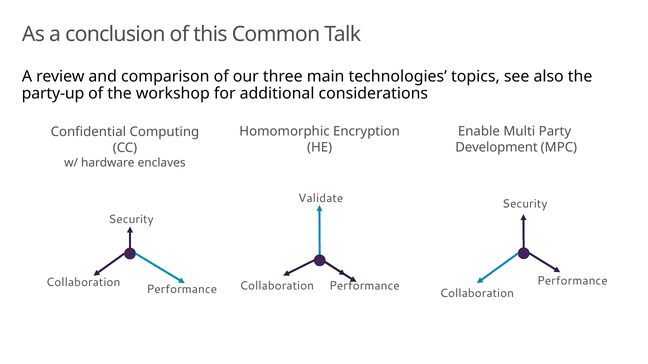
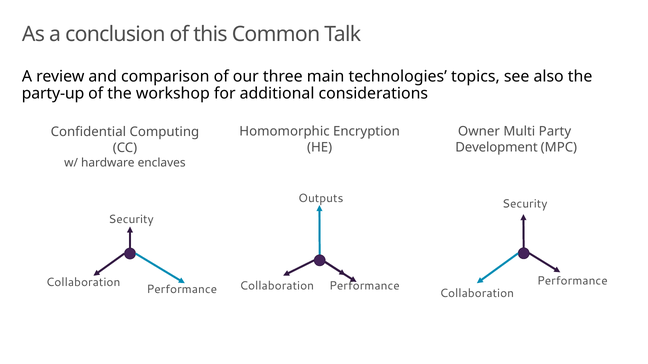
Enable: Enable -> Owner (479, 132)
Validate: Validate -> Outputs (321, 198)
